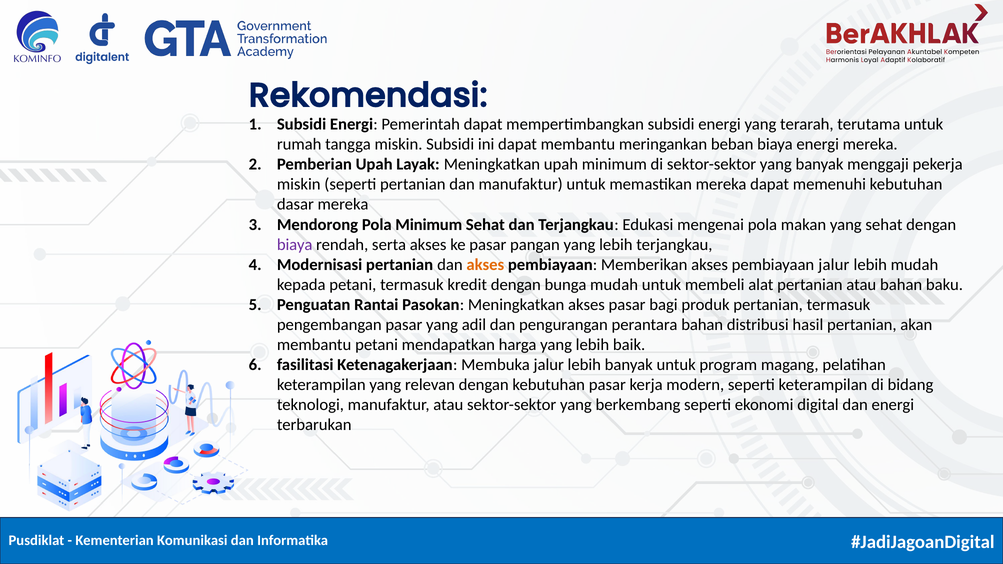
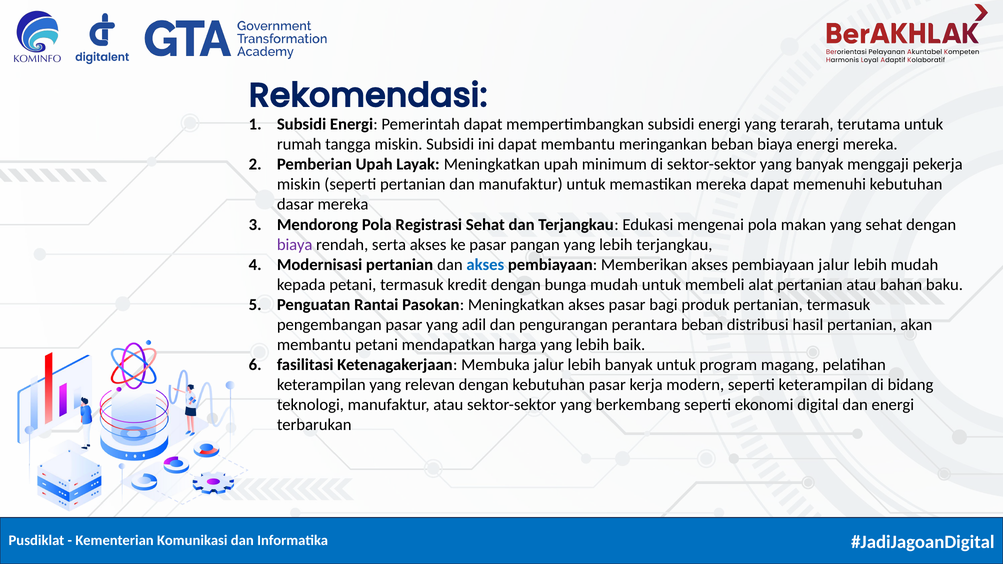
Pola Minimum: Minimum -> Registrasi (429, 225)
akses colour: orange -> blue (485, 265)
perantara bahan: bahan -> beban (702, 325)
